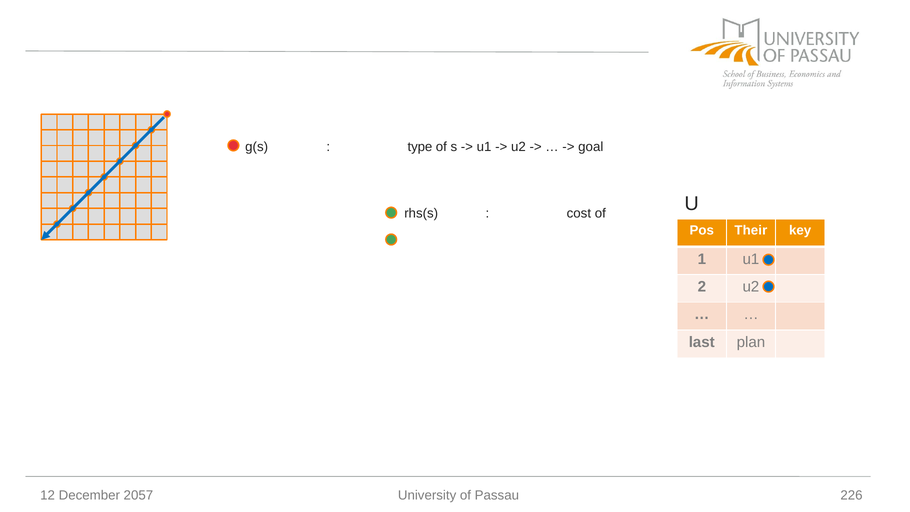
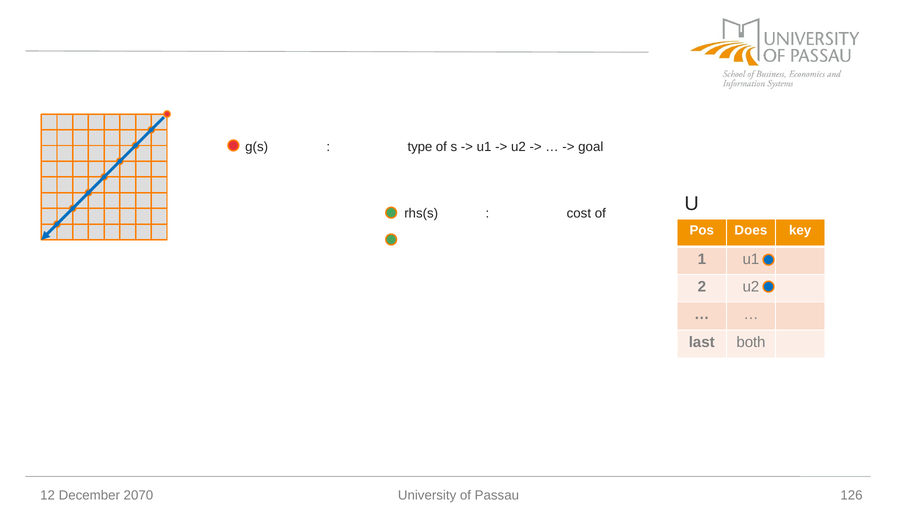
Their: Their -> Does (751, 230)
plan: plan -> both (751, 342)
2057: 2057 -> 2070 (138, 495)
226: 226 -> 126 (851, 495)
